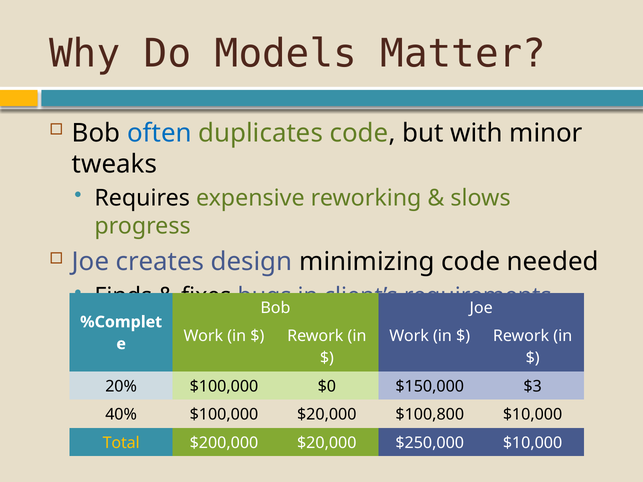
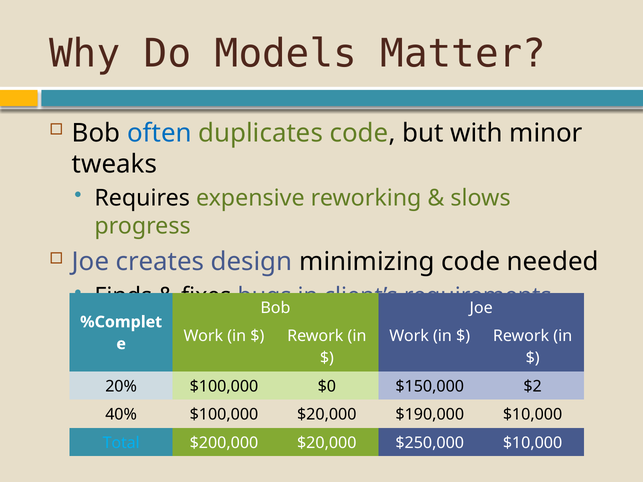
$3: $3 -> $2 (533, 386)
$100,800: $100,800 -> $190,000 (430, 415)
Total colour: yellow -> light blue (121, 443)
